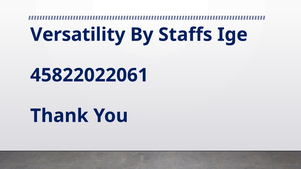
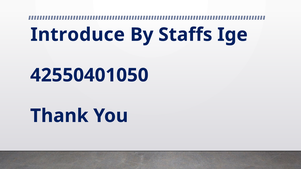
Versatility: Versatility -> Introduce (78, 35)
45822022061: 45822022061 -> 42550401050 (89, 75)
